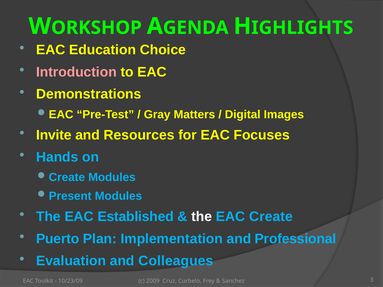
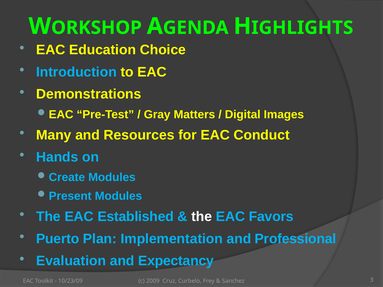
Introduction colour: pink -> light blue (76, 72)
Invite: Invite -> Many (54, 135)
Focuses: Focuses -> Conduct (262, 135)
Create: Create -> Favors (271, 217)
Colleagues: Colleagues -> Expectancy (176, 261)
